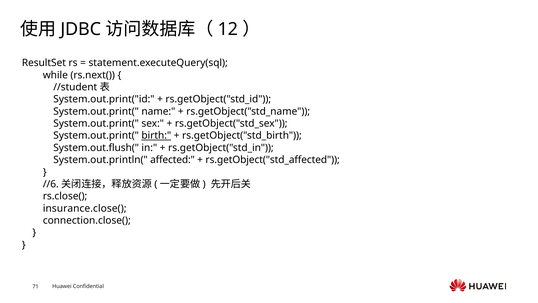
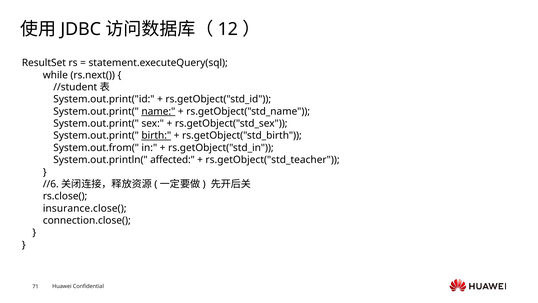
name underline: none -> present (158, 111)
System.out.flush(: System.out.flush( -> System.out.from( (96, 148)
rs.getObject("std_affected: rs.getObject("std_affected -> rs.getObject("std_teacher (273, 160)
